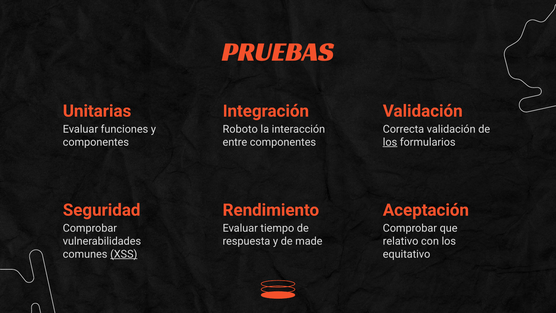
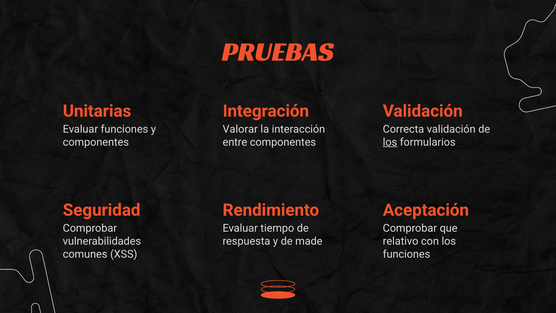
Roboto: Roboto -> Valorar (240, 129)
XSS underline: present -> none (124, 254)
equitativo: equitativo -> funciones (407, 254)
